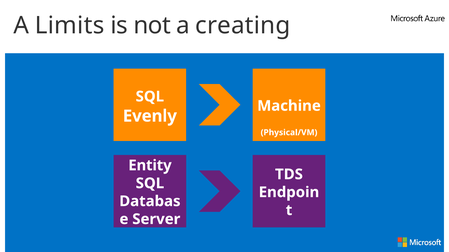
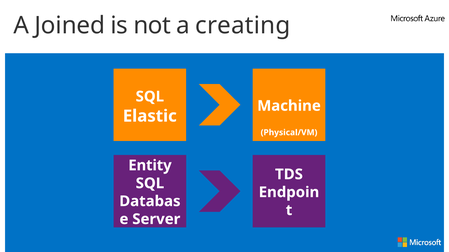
Limits: Limits -> Joined (70, 26)
Evenly: Evenly -> Elastic (150, 116)
